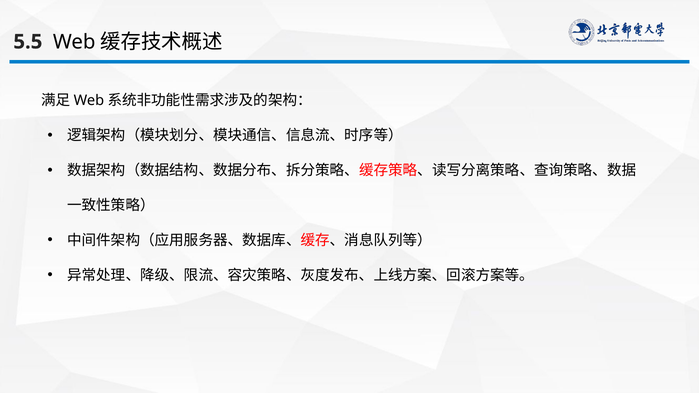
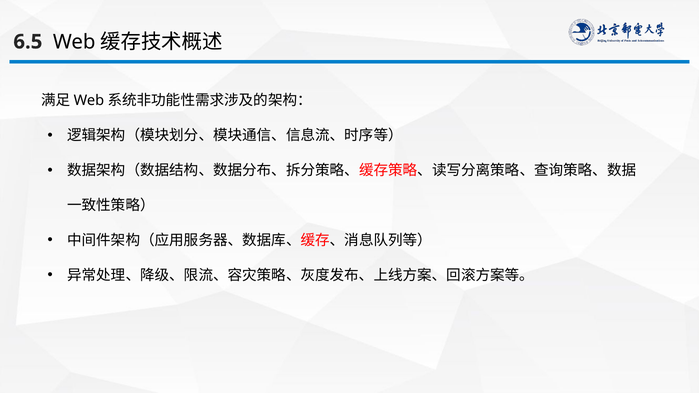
5.5: 5.5 -> 6.5 (28, 42)
